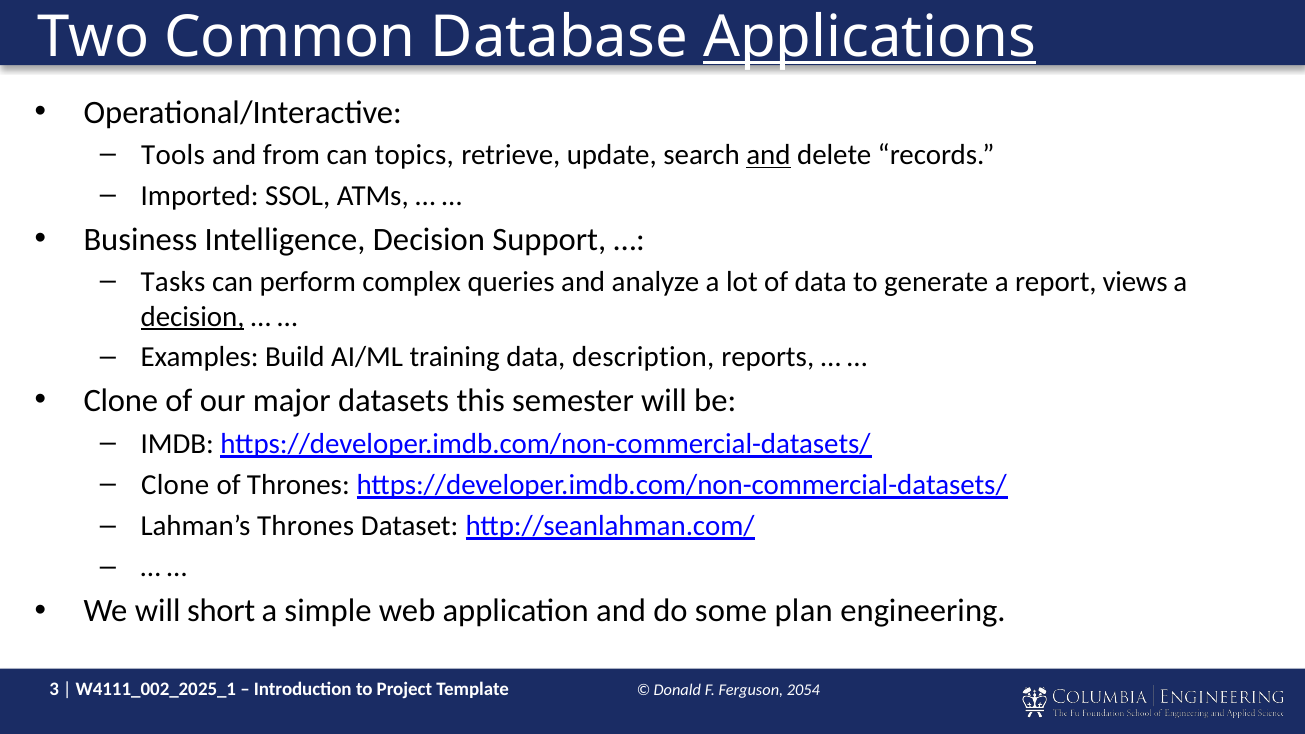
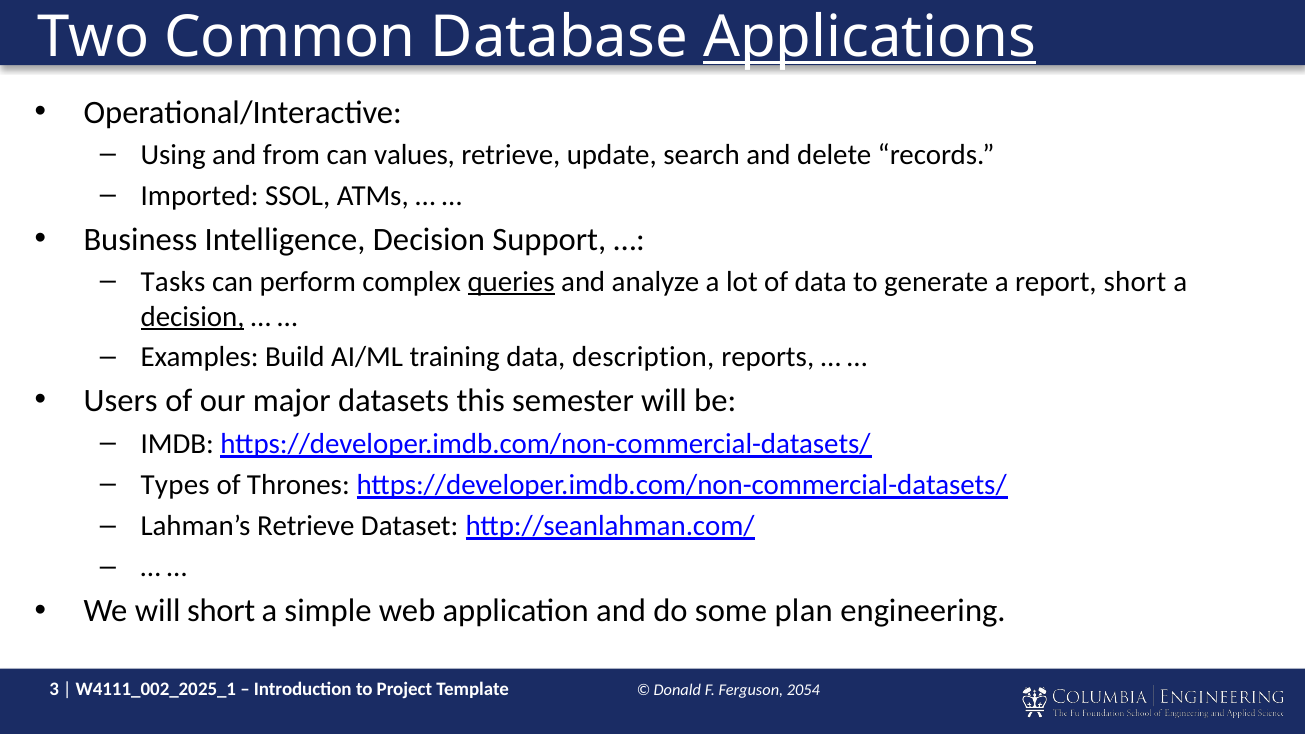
Tools: Tools -> Using (173, 155)
topics: topics -> values (415, 155)
and underline: present -> none (769, 155)
queries underline: none -> present (511, 282)
report views: views -> short (1135, 282)
Clone: Clone -> Users (121, 401)
Clone: Clone -> Types (175, 485)
Lahman’s Thrones: Thrones -> Retrieve (306, 526)
